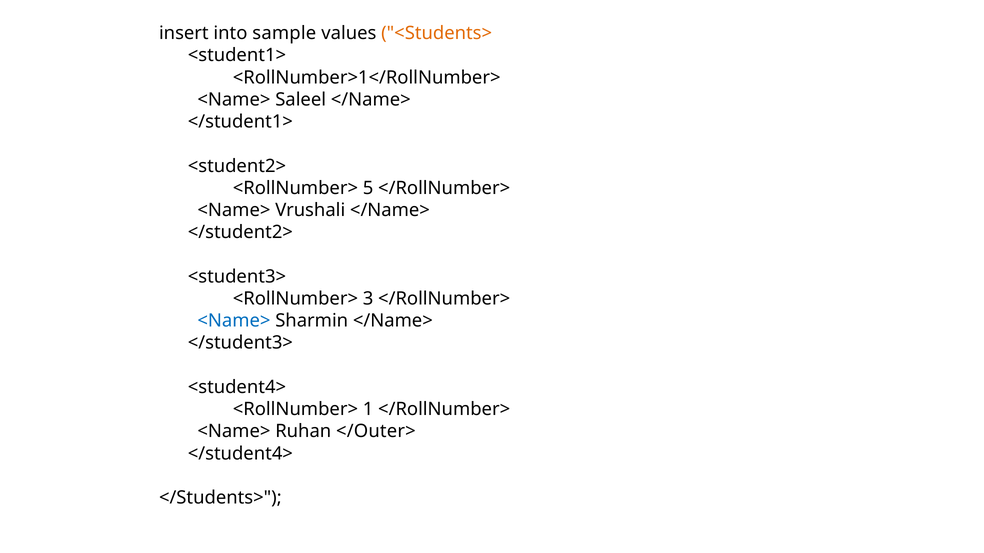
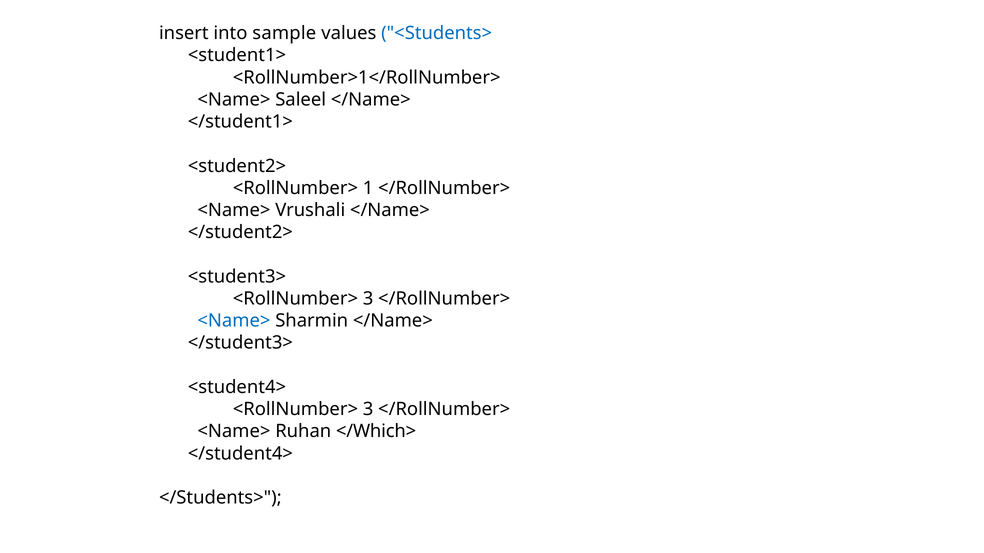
<Students> colour: orange -> blue (437, 33)
5: 5 -> 1 (368, 188)
1: 1 -> 3 (368, 410)
</Outer>: </Outer> -> </Which> (376, 432)
